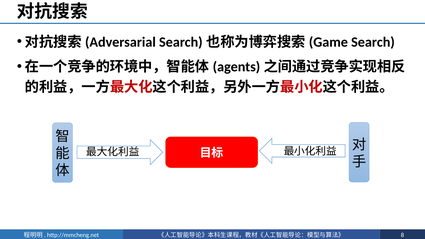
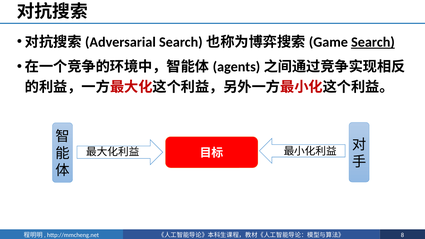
Search underline: none -> present (373, 42)
